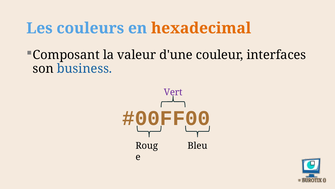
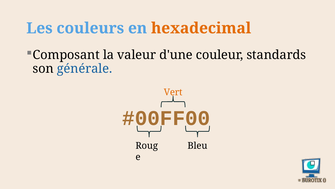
interfaces: interfaces -> standards (276, 55)
business: business -> générale (85, 68)
Vert colour: purple -> orange (173, 92)
